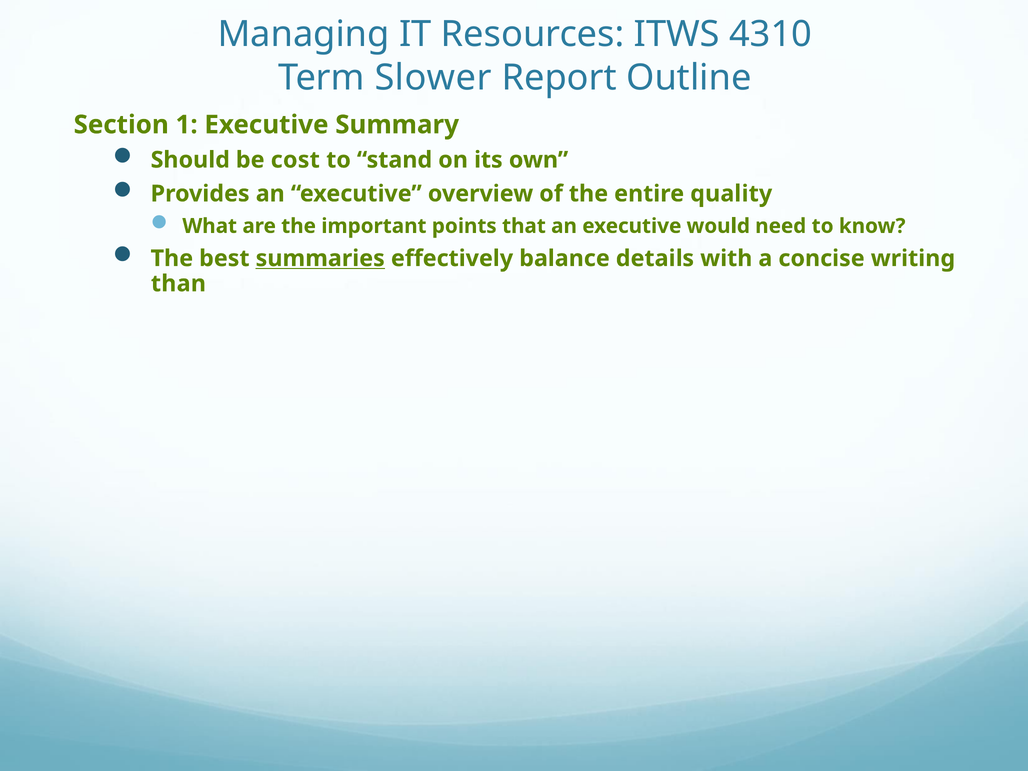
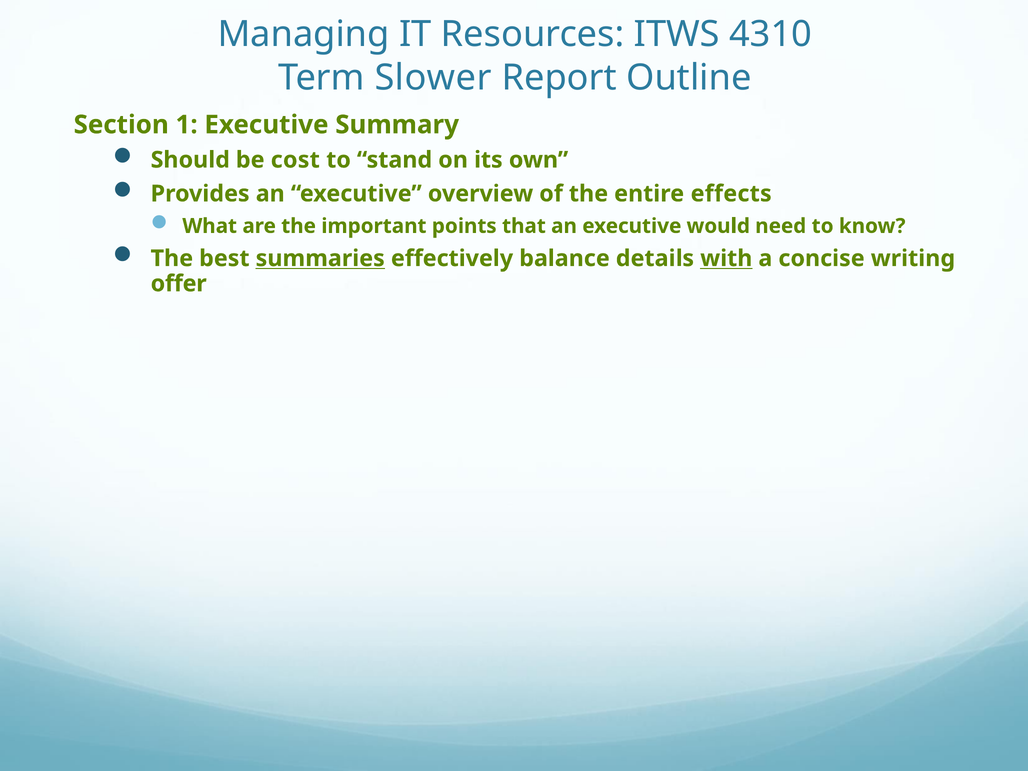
quality: quality -> effects (731, 194)
with underline: none -> present (726, 258)
than: than -> offer (179, 284)
